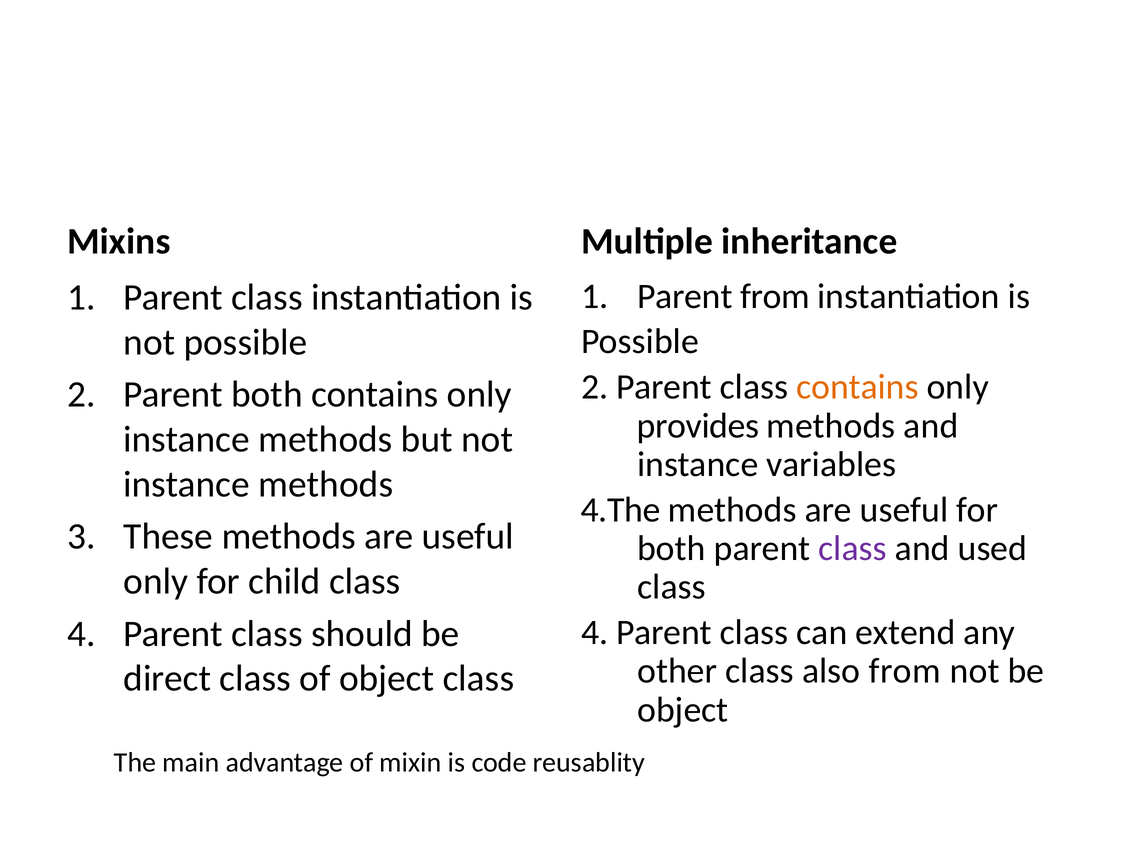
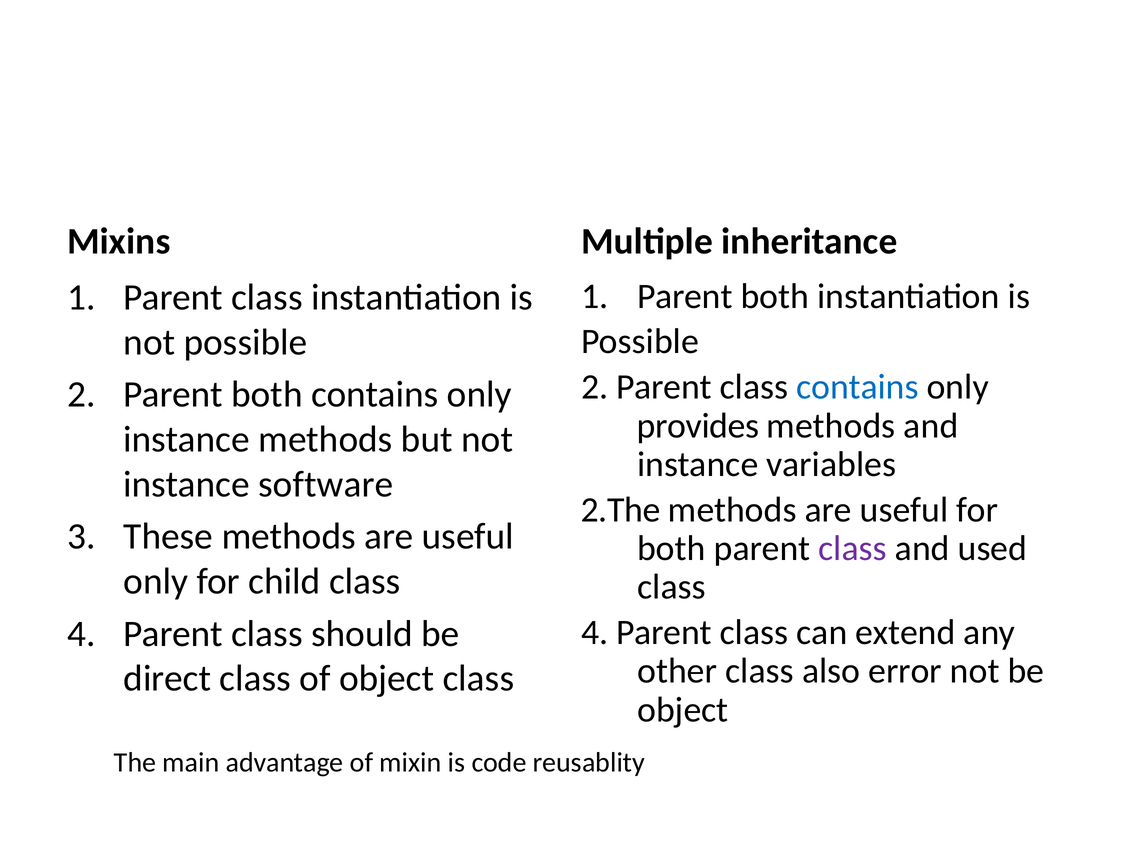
from: from -> both (775, 296)
contains colour: orange -> blue (857, 387)
methods: methods -> software (326, 485)
4.The: 4.The -> 2.The (621, 510)
also from: from -> error (905, 672)
